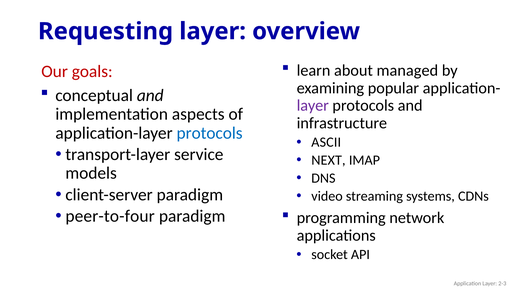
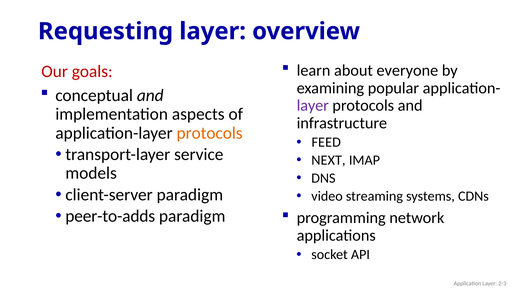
managed: managed -> everyone (407, 70)
protocols colour: blue -> orange (210, 133)
ASCII: ASCII -> FEED (326, 142)
peer-to-four: peer-to-four -> peer-to-adds (110, 216)
